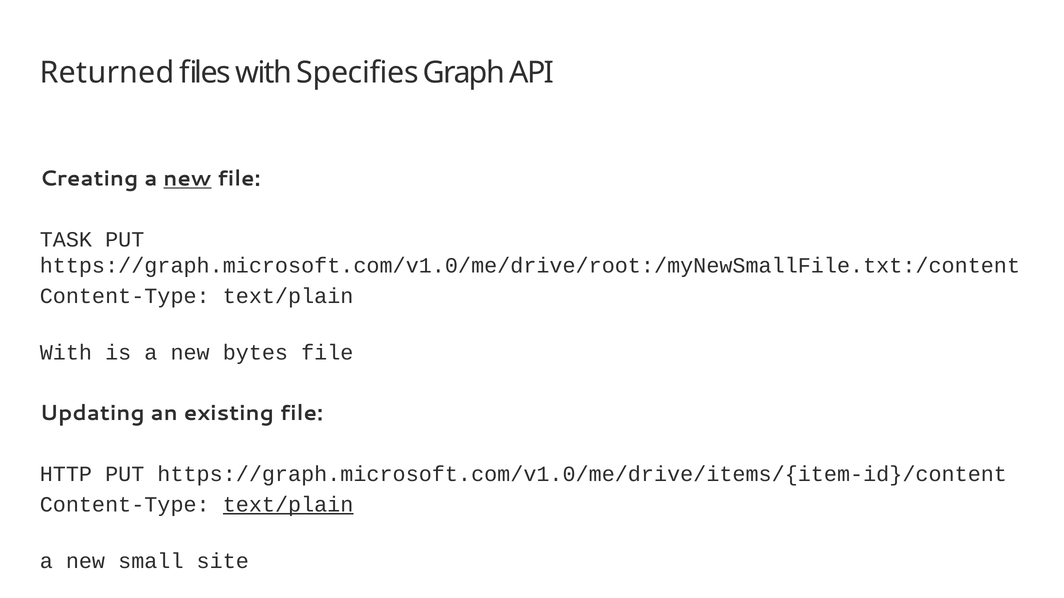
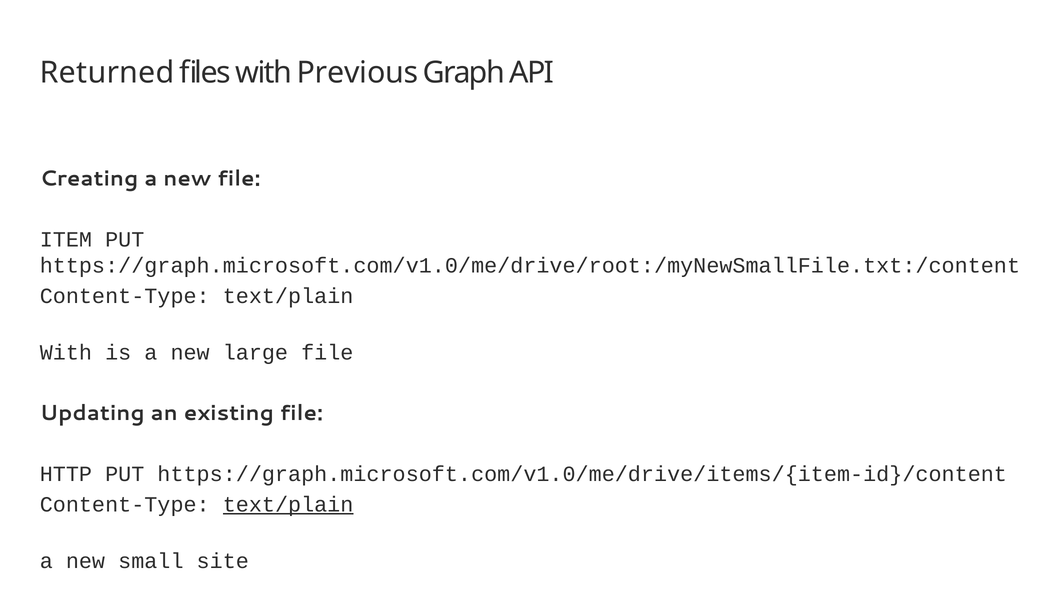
Specifies: Specifies -> Previous (357, 73)
new underline: present -> none (187, 179)
TASK: TASK -> ITEM (66, 240)
bytes: bytes -> large (255, 353)
